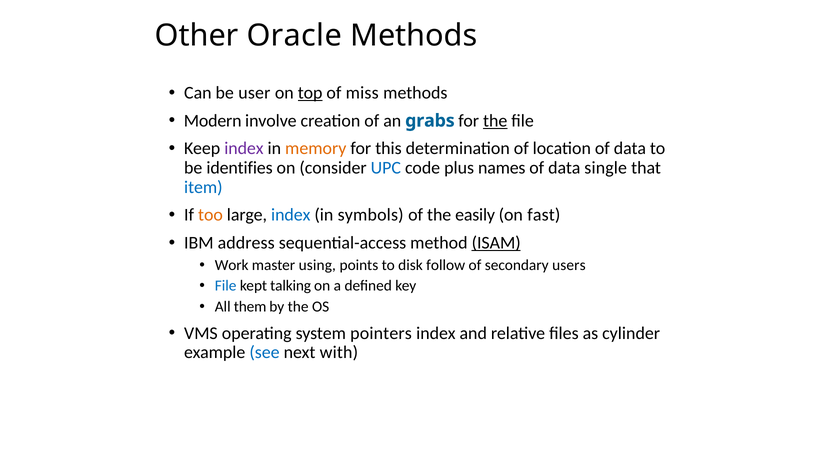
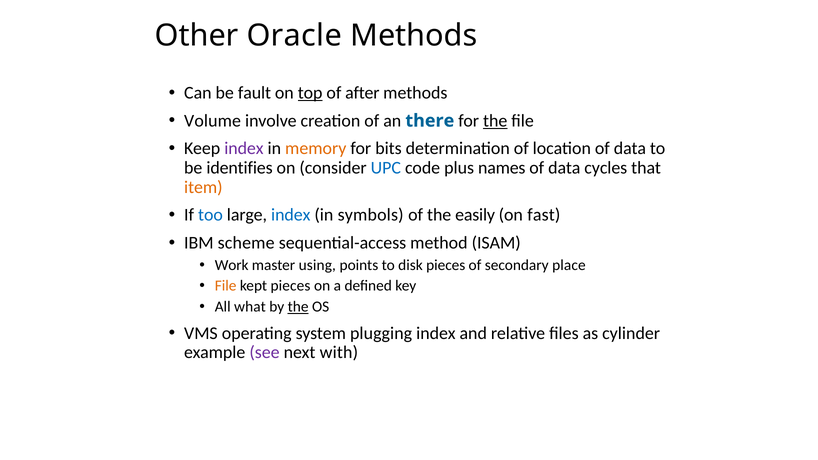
user: user -> fault (254, 93)
miss: miss -> after (362, 93)
Modern: Modern -> Volume (213, 121)
grabs: grabs -> there (430, 121)
this: this -> bits (388, 149)
single: single -> cycles (606, 168)
item colour: blue -> orange (203, 187)
too colour: orange -> blue (210, 215)
address: address -> scheme (246, 243)
ISAM underline: present -> none (496, 243)
disk follow: follow -> pieces (446, 265)
users: users -> place (569, 265)
File colour: blue -> orange (226, 286)
kept talking: talking -> pieces (290, 286)
them: them -> what (250, 307)
the underline: none -> present (298, 307)
pointers: pointers -> plugging (381, 333)
see colour: blue -> purple (264, 353)
